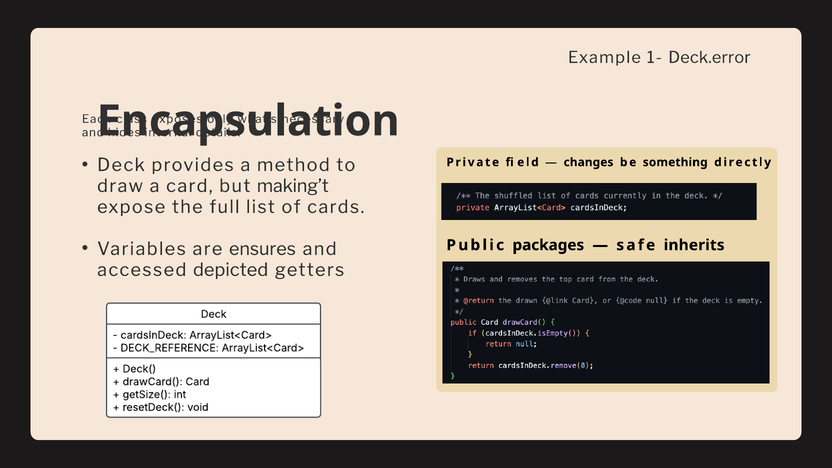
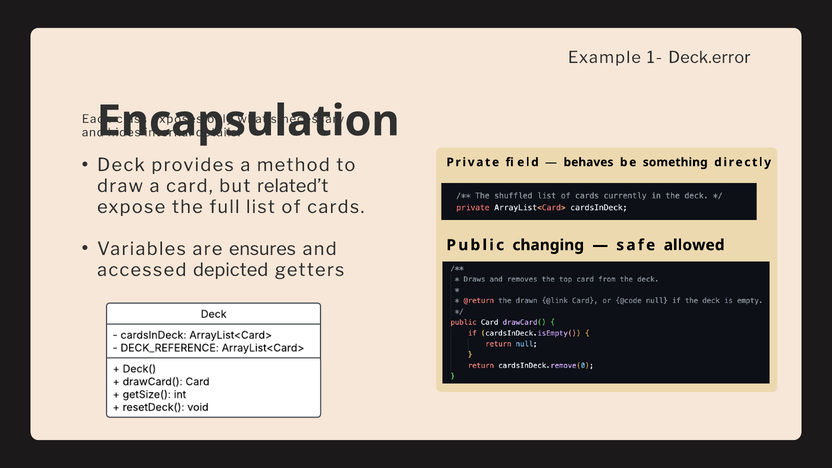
changes: changes -> behaves (588, 162)
making’t: making’t -> related’t (293, 186)
packages: packages -> changing (548, 245)
inherits: inherits -> allowed (694, 245)
